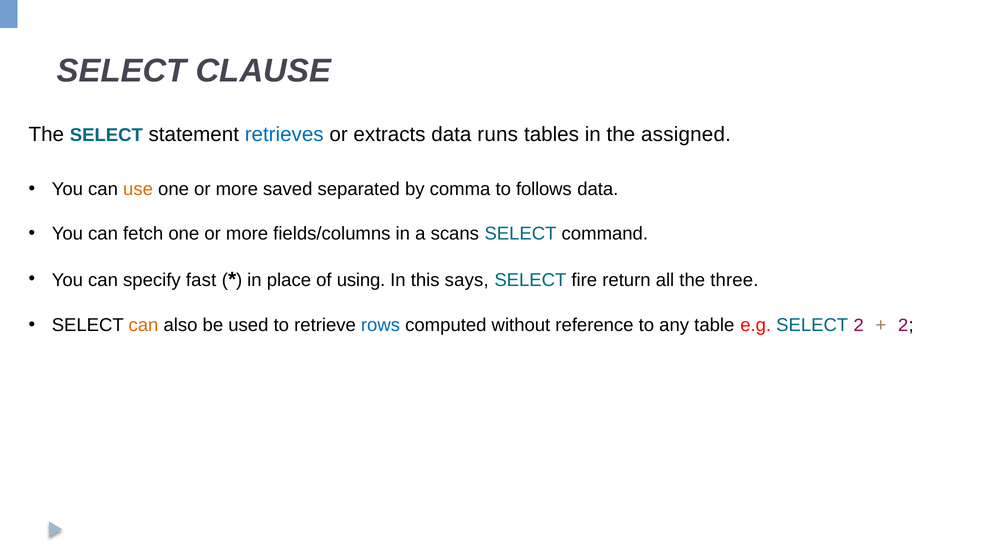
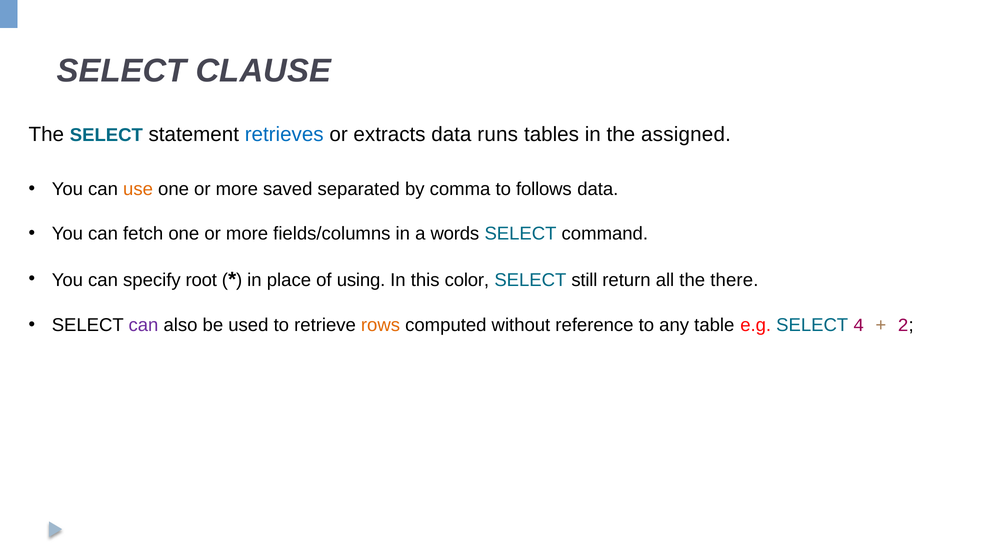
scans: scans -> words (455, 233)
fast: fast -> root (201, 280)
says: says -> color (467, 280)
fire: fire -> still (584, 280)
three: three -> there (734, 280)
can colour: orange -> purple (143, 325)
rows colour: blue -> orange (381, 325)
SELECT 2: 2 -> 4 (859, 325)
